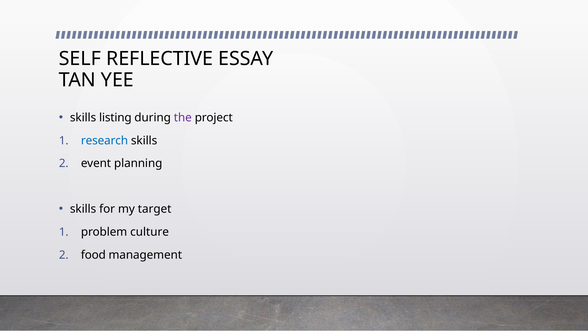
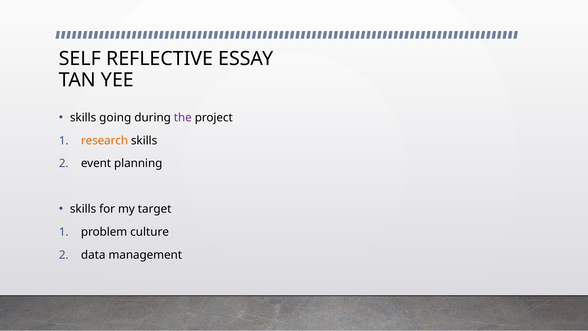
listing: listing -> going (115, 118)
research colour: blue -> orange (105, 140)
food: food -> data (93, 255)
